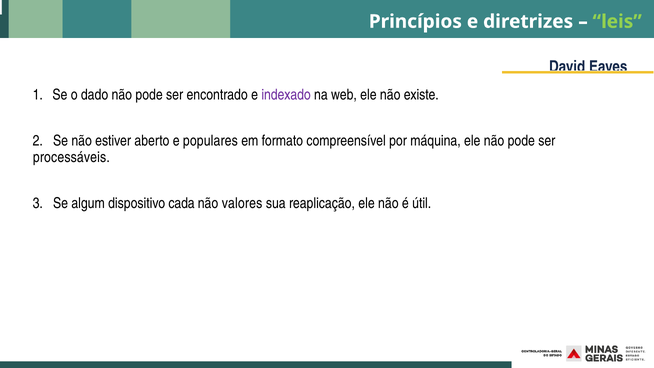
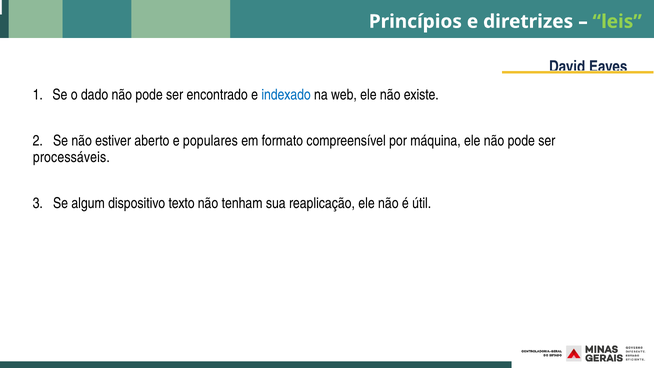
indexado colour: purple -> blue (286, 95)
cada: cada -> texto (182, 203)
valores: valores -> tenham (242, 203)
